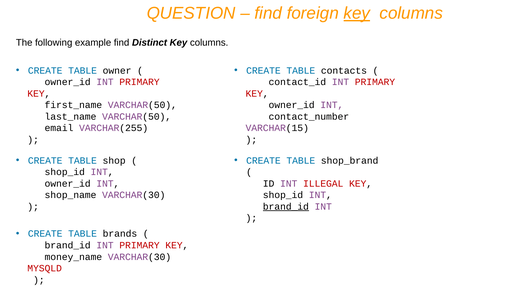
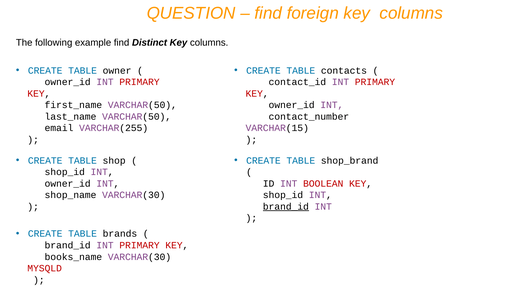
key underline: present -> none (357, 13)
ILLEGAL: ILLEGAL -> BOOLEAN (323, 183)
money_name: money_name -> books_name (73, 256)
